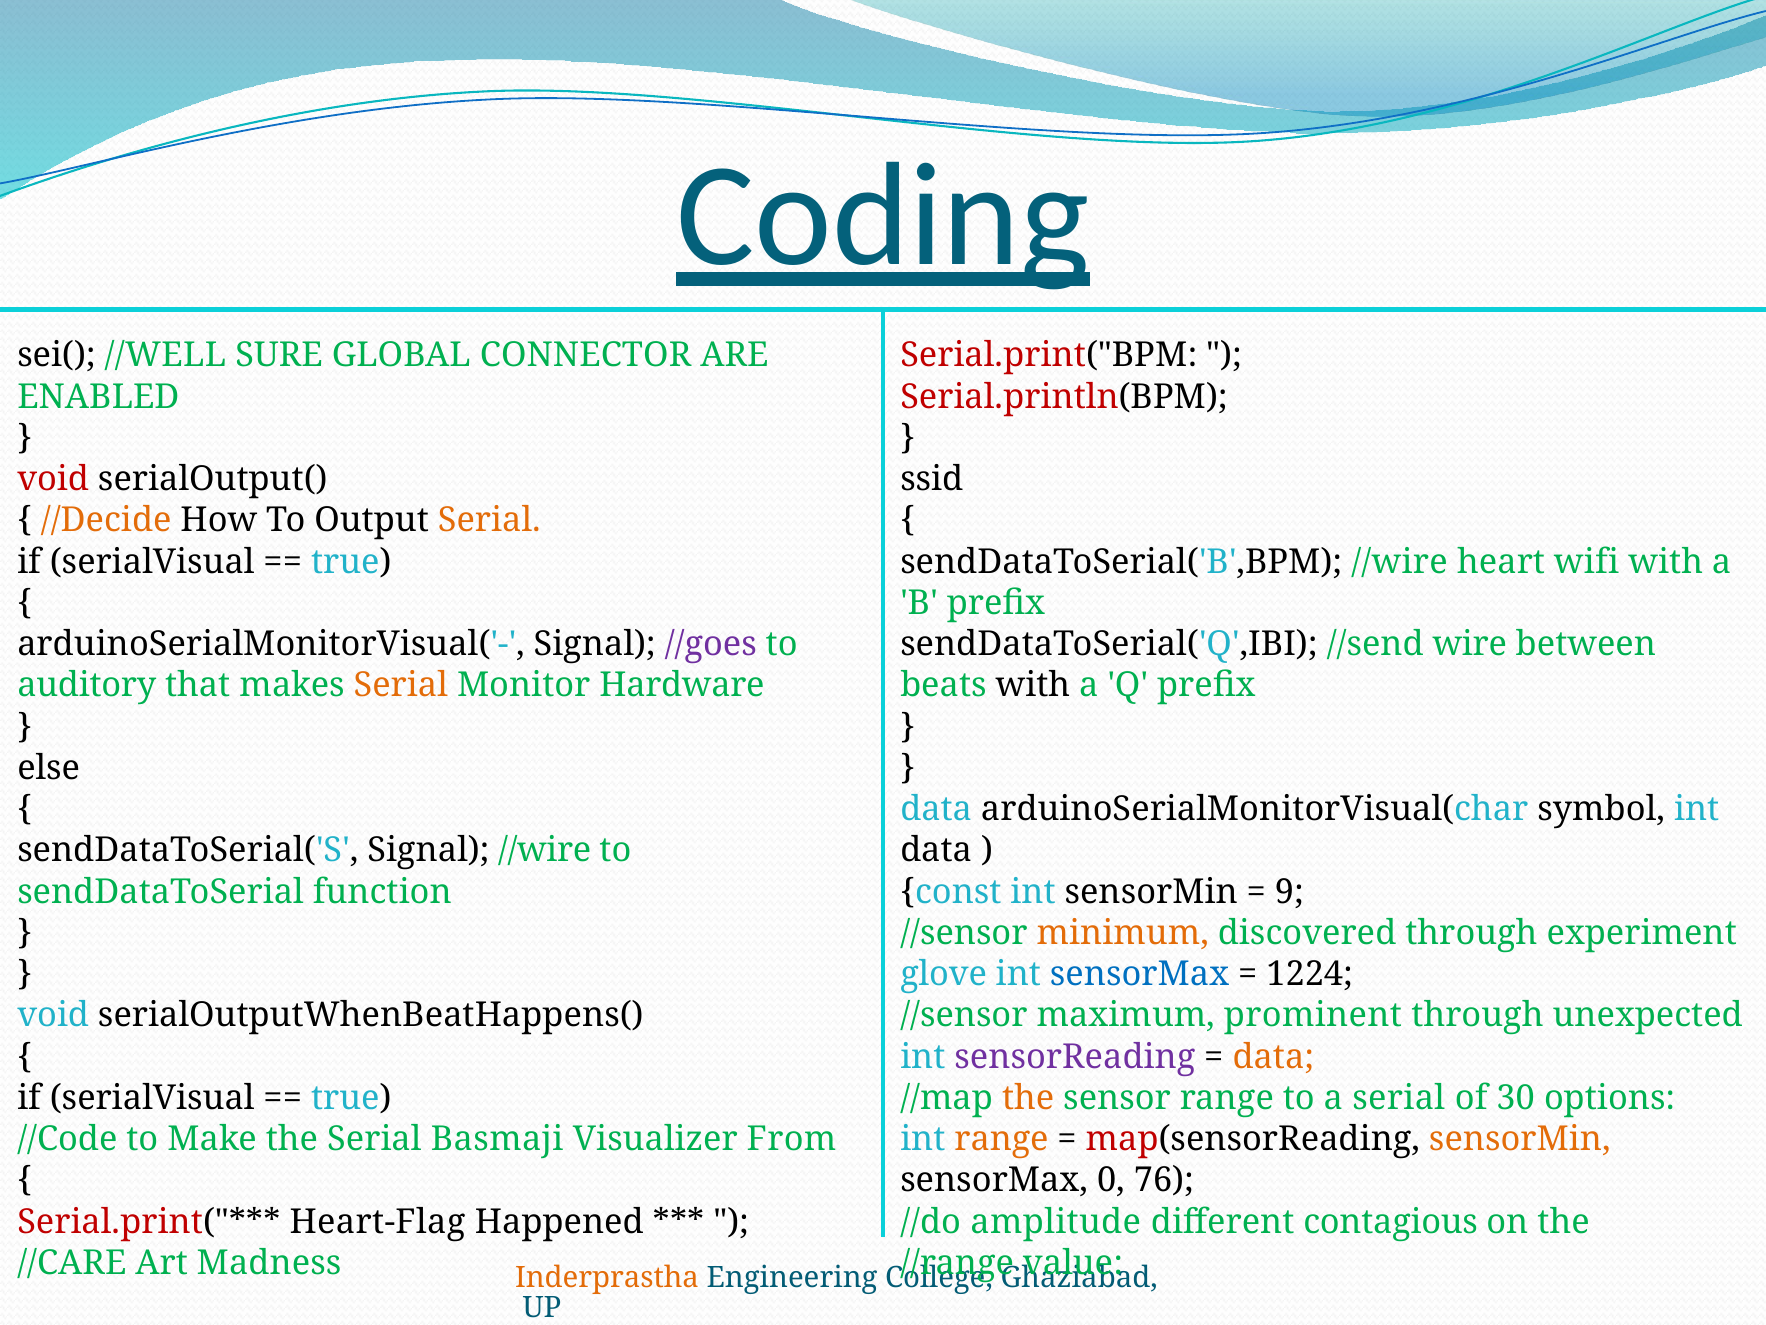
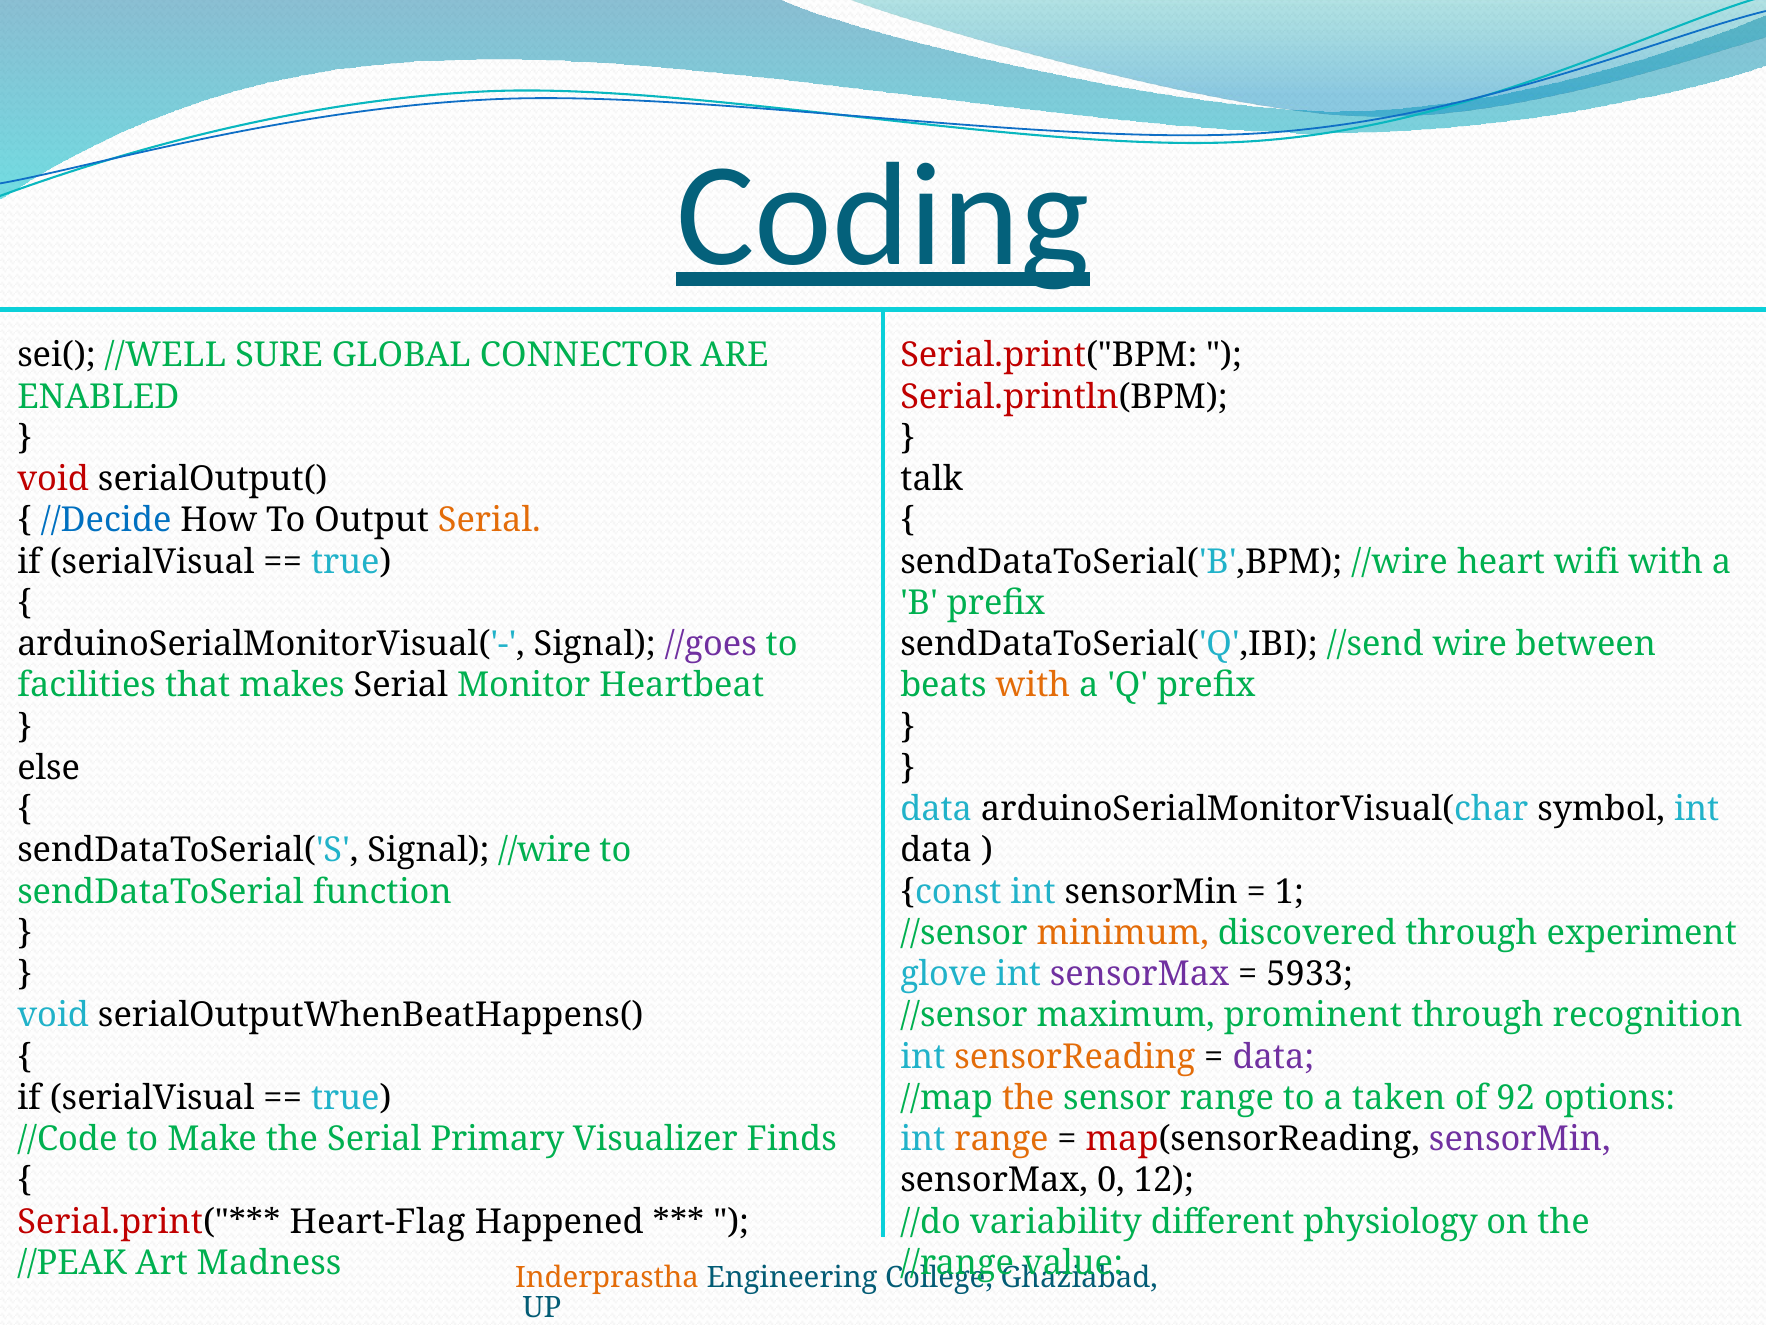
ssid: ssid -> talk (932, 479)
//Decide colour: orange -> blue (106, 520)
with colour: black -> orange (1033, 685)
auditory: auditory -> facilities (87, 685)
Serial colour: orange -> black (401, 685)
Hardware: Hardware -> Heartbeat (682, 685)
9: 9 -> 1 (1289, 891)
sensorMax colour: blue -> purple (1139, 974)
1224: 1224 -> 5933 (1310, 974)
unexpected: unexpected -> recognition (1648, 1015)
sensorReading colour: purple -> orange (1075, 1056)
data colour: orange -> purple (1273, 1056)
a serial: serial -> taken (1399, 1098)
30: 30 -> 92 (1516, 1098)
Basmaji: Basmaji -> Primary (497, 1139)
From: From -> Finds (792, 1139)
sensorMin colour: orange -> purple (1520, 1139)
76: 76 -> 12 (1164, 1180)
amplitude: amplitude -> variability (1056, 1221)
contagious: contagious -> physiology (1391, 1221)
//CARE: //CARE -> //PEAK (72, 1263)
